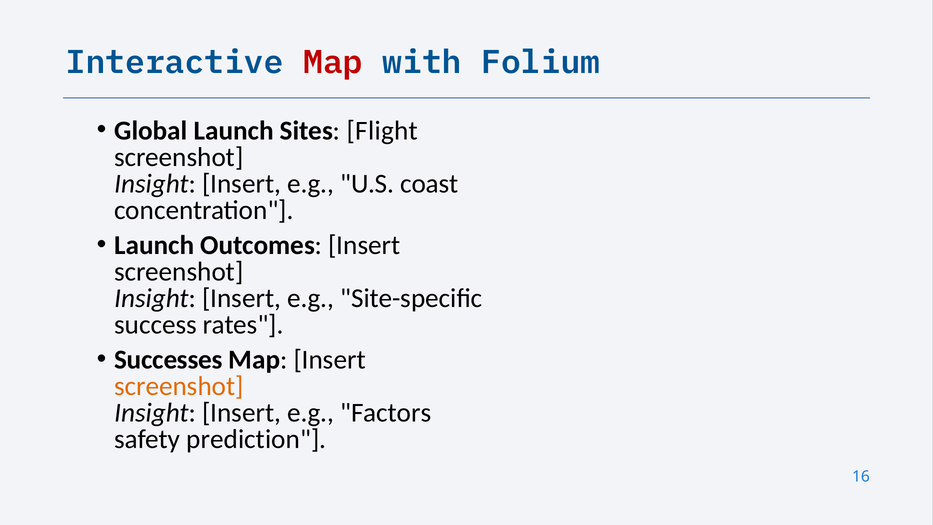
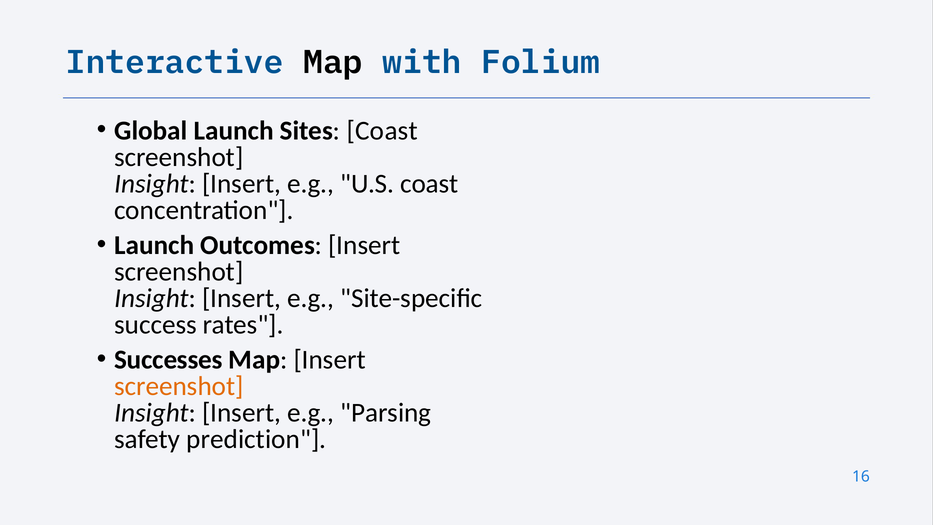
Map colour: red -> black (333, 62)
Sites Flight: Flight -> Coast (382, 131)
Factors: Factors -> Parsing (386, 413)
